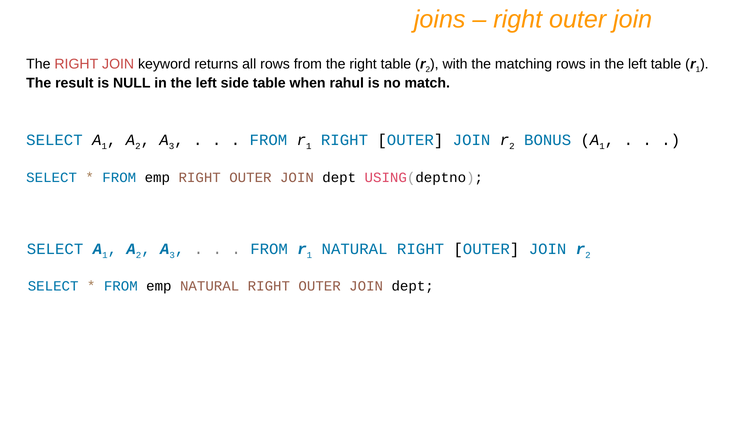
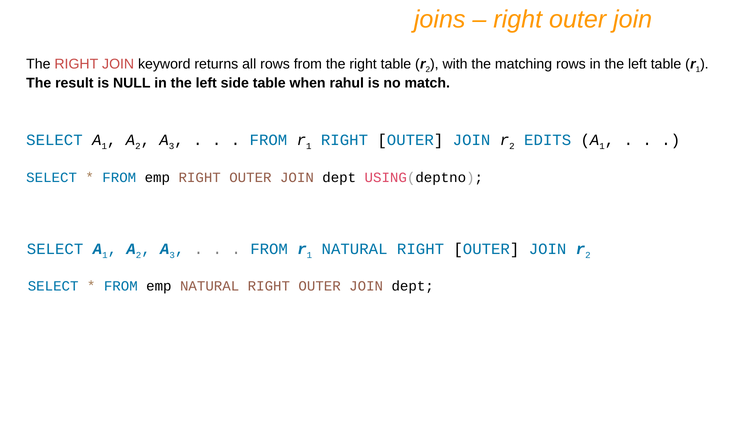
BONUS: BONUS -> EDITS (548, 140)
